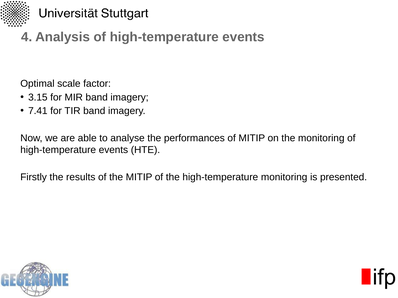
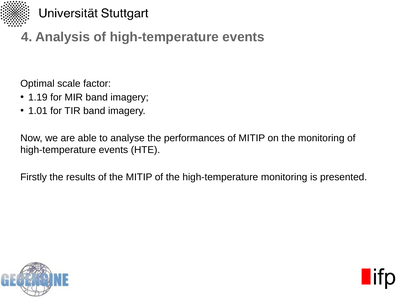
3.15: 3.15 -> 1.19 (38, 97)
7.41: 7.41 -> 1.01 (38, 111)
